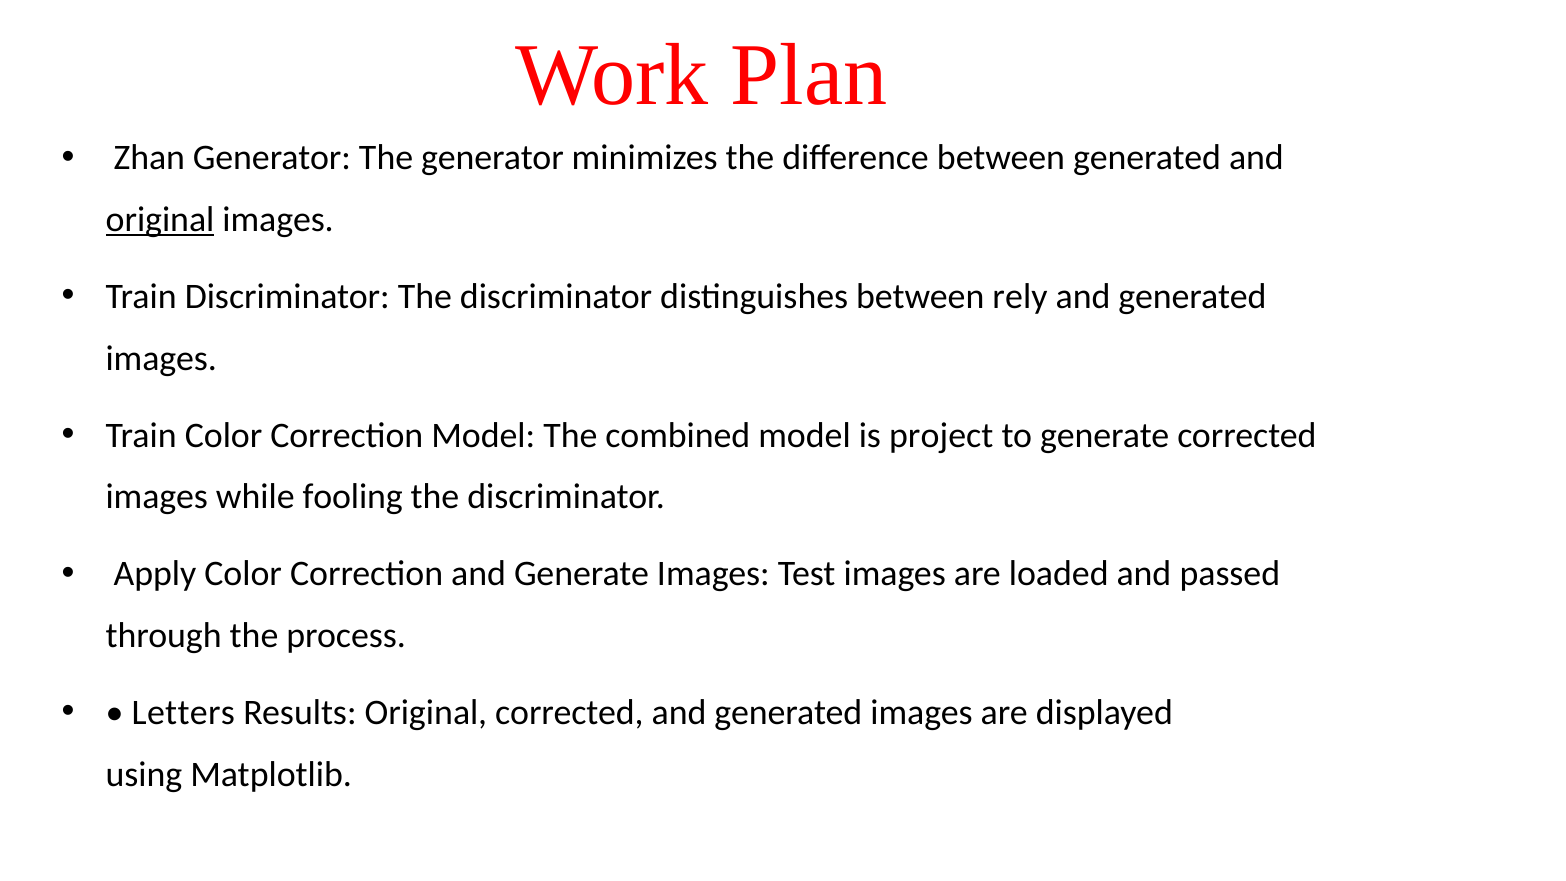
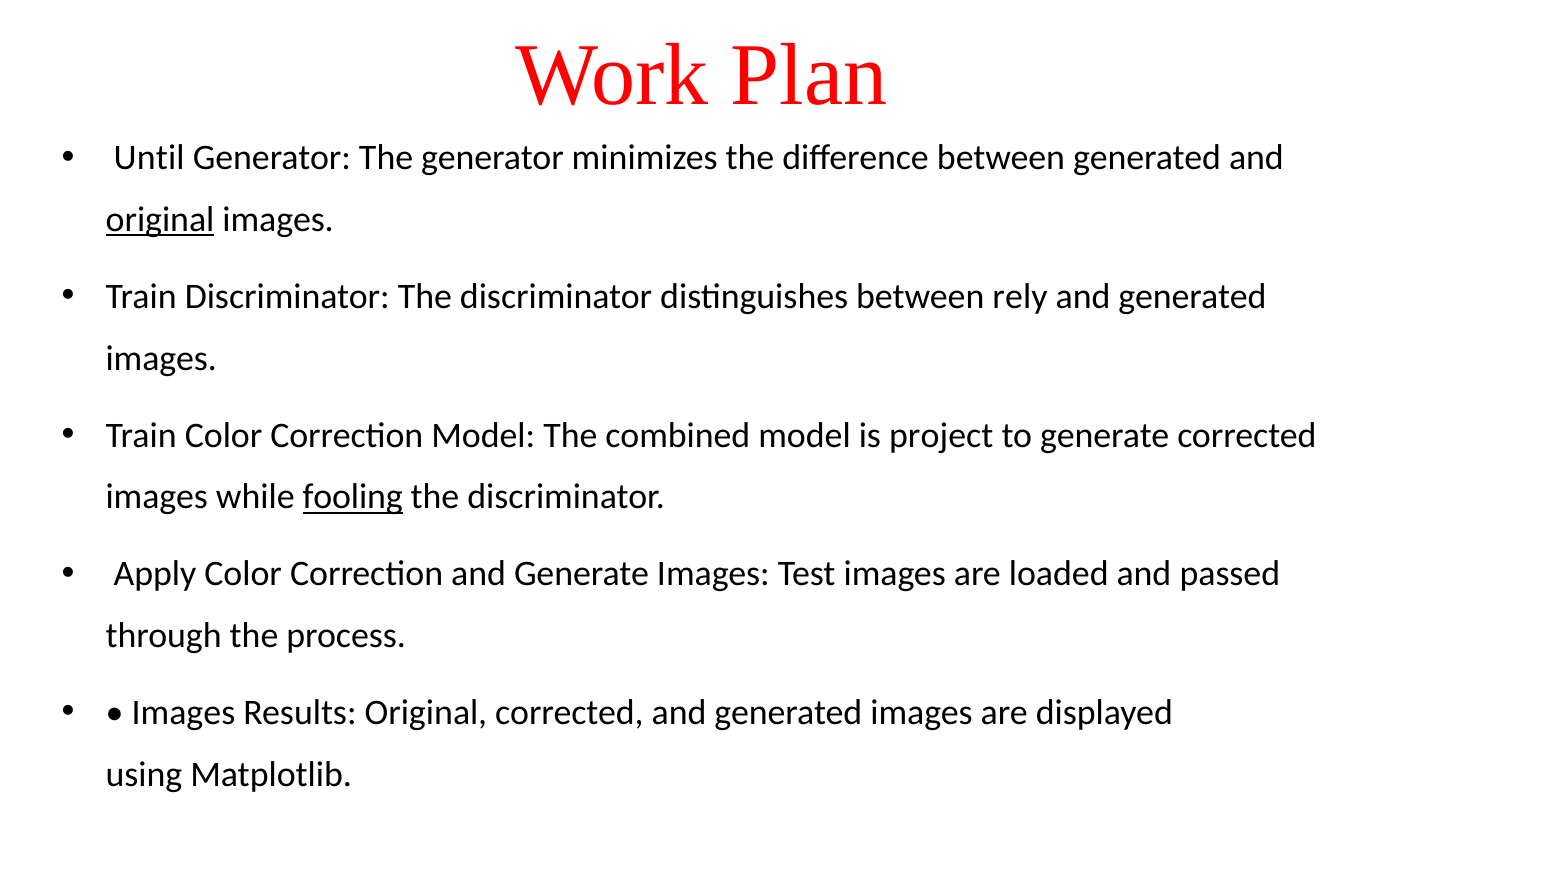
Zhan: Zhan -> Until (149, 158)
fooling underline: none -> present (353, 497)
Letters: Letters -> Images (183, 712)
